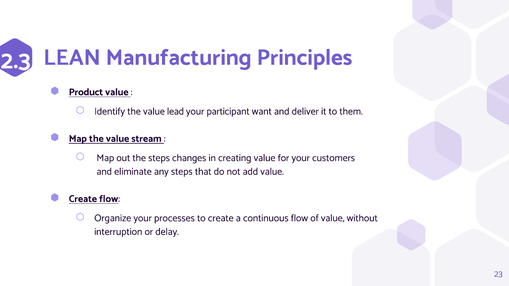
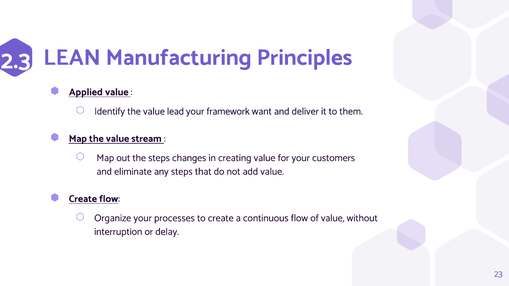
Product: Product -> Applied (86, 92)
participant: participant -> framework (228, 111)
